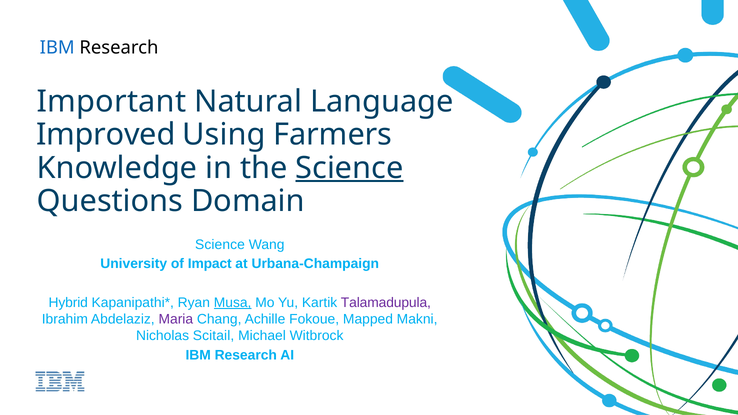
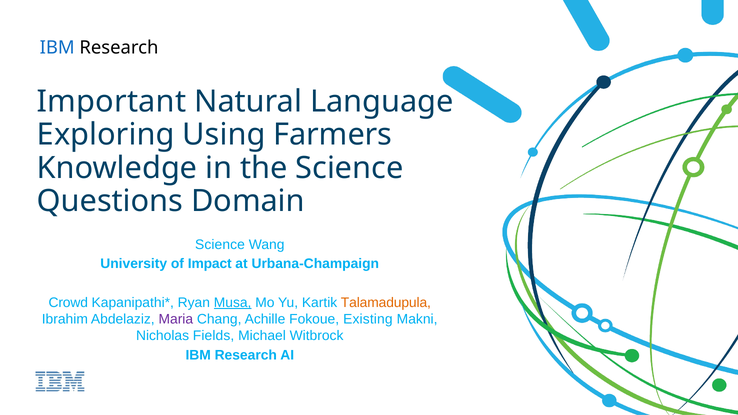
Improved: Improved -> Exploring (106, 135)
Science underline: present -> none (349, 168)
Hybrid: Hybrid -> Crowd (68, 303)
Talamadupula colour: purple -> orange (386, 303)
Mapped: Mapped -> Existing (368, 319)
Scitail: Scitail -> Fields (214, 336)
